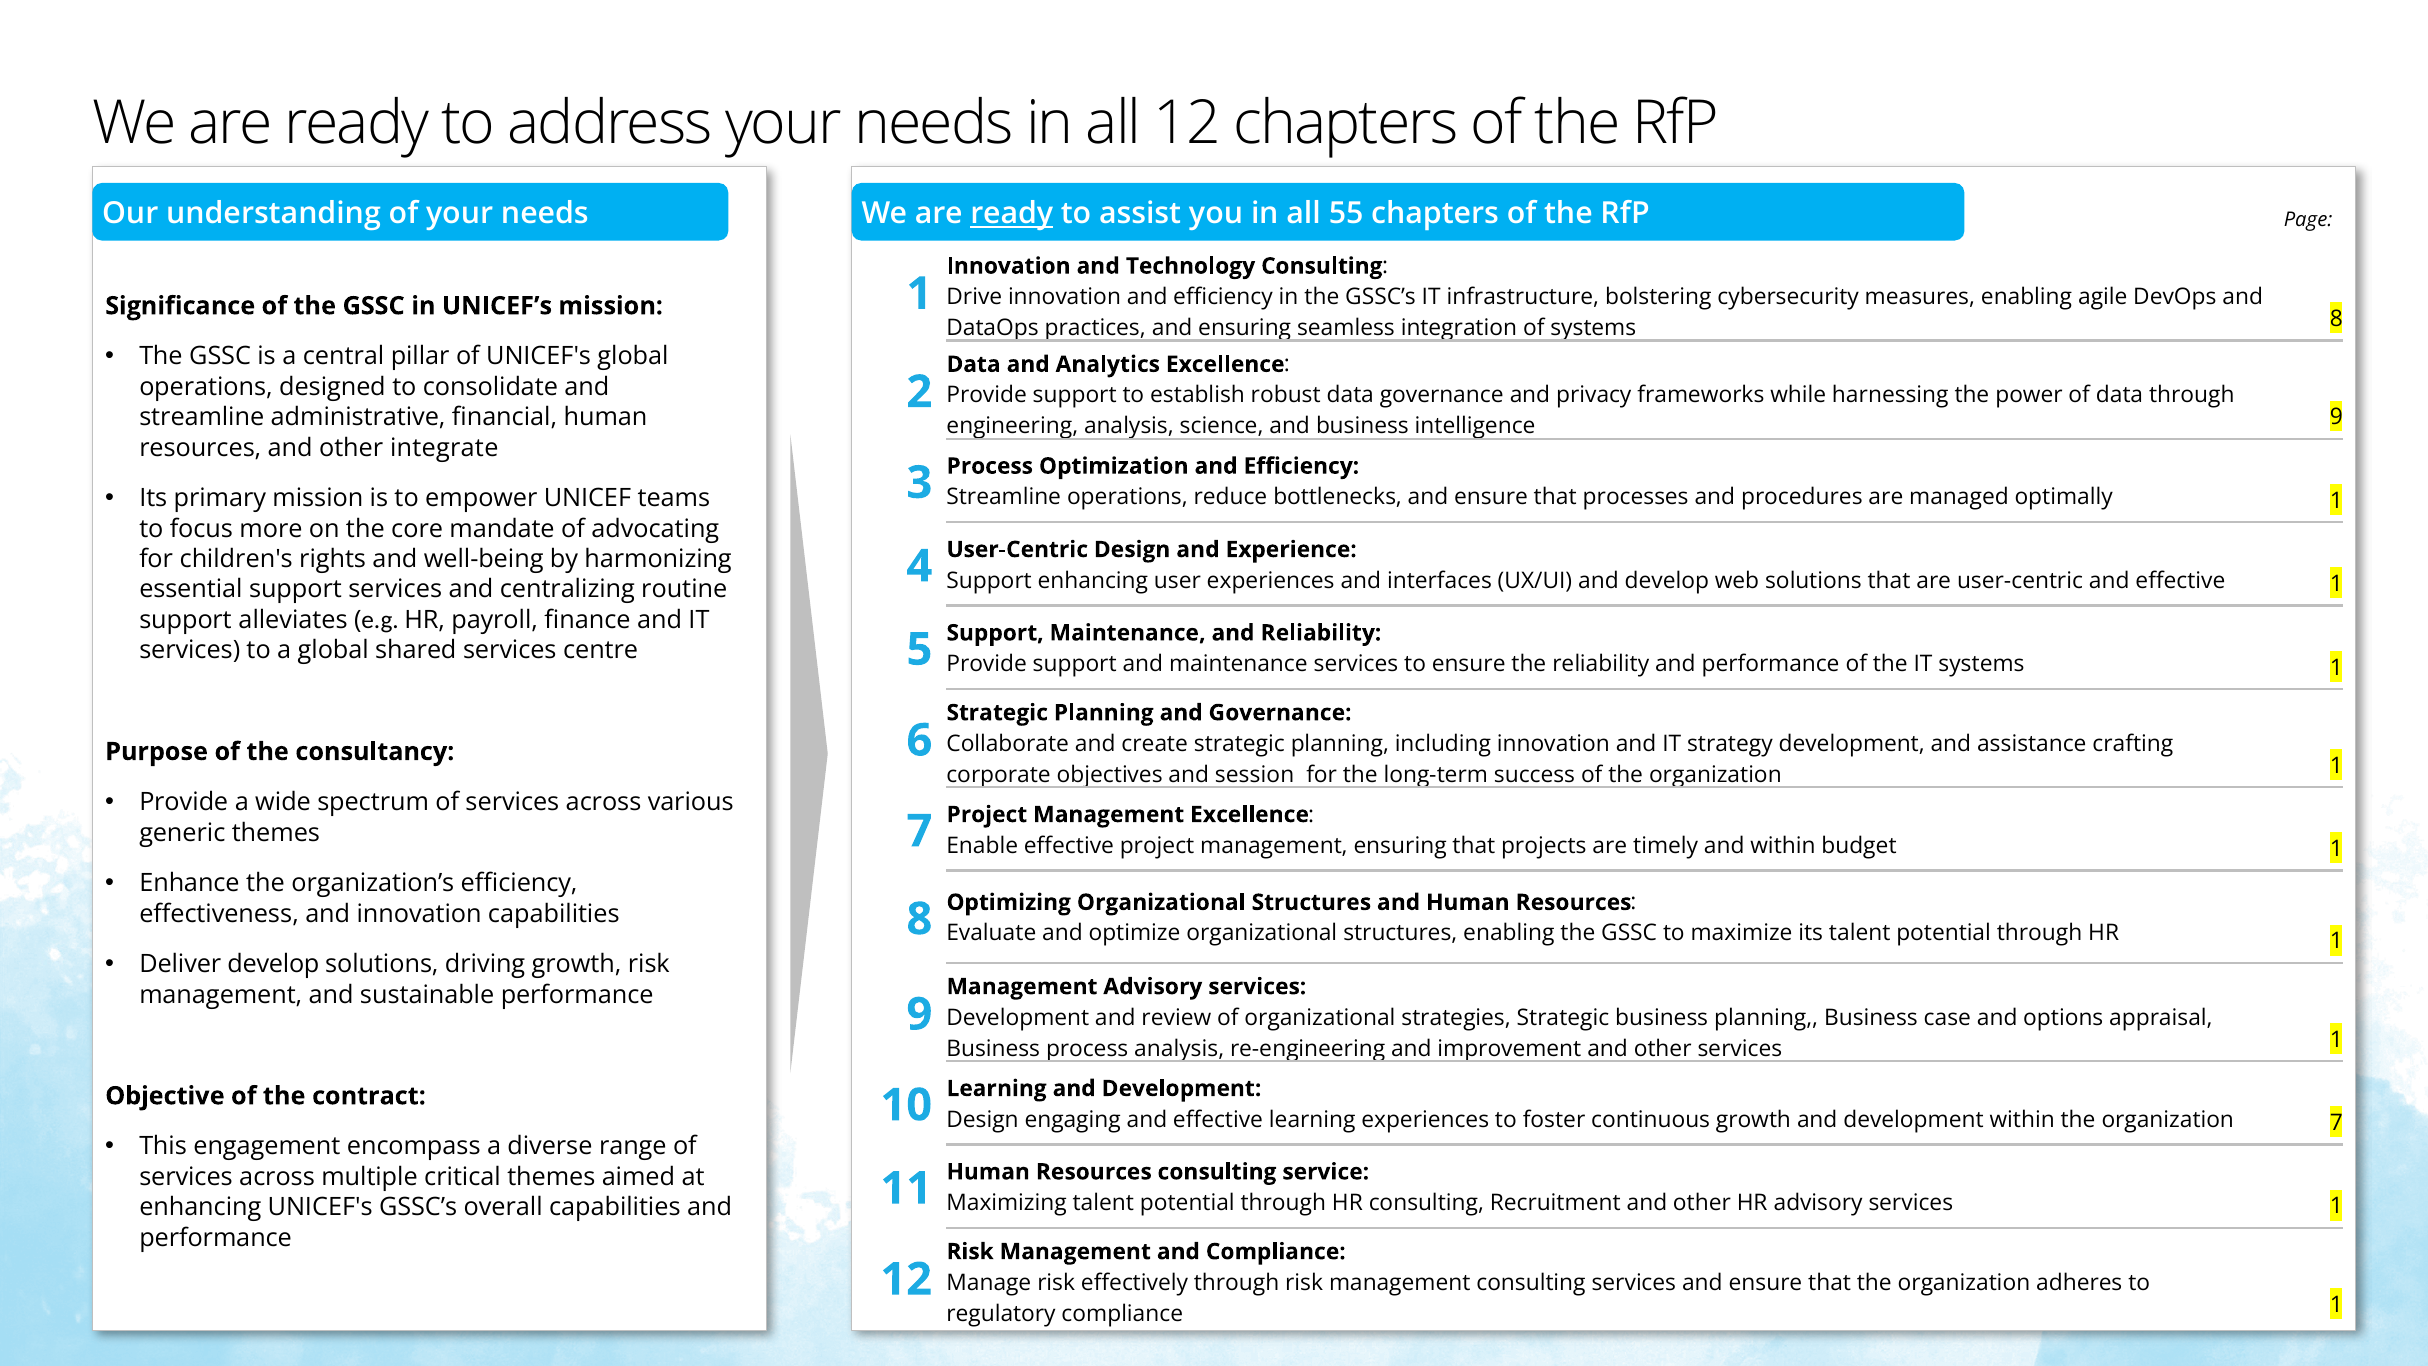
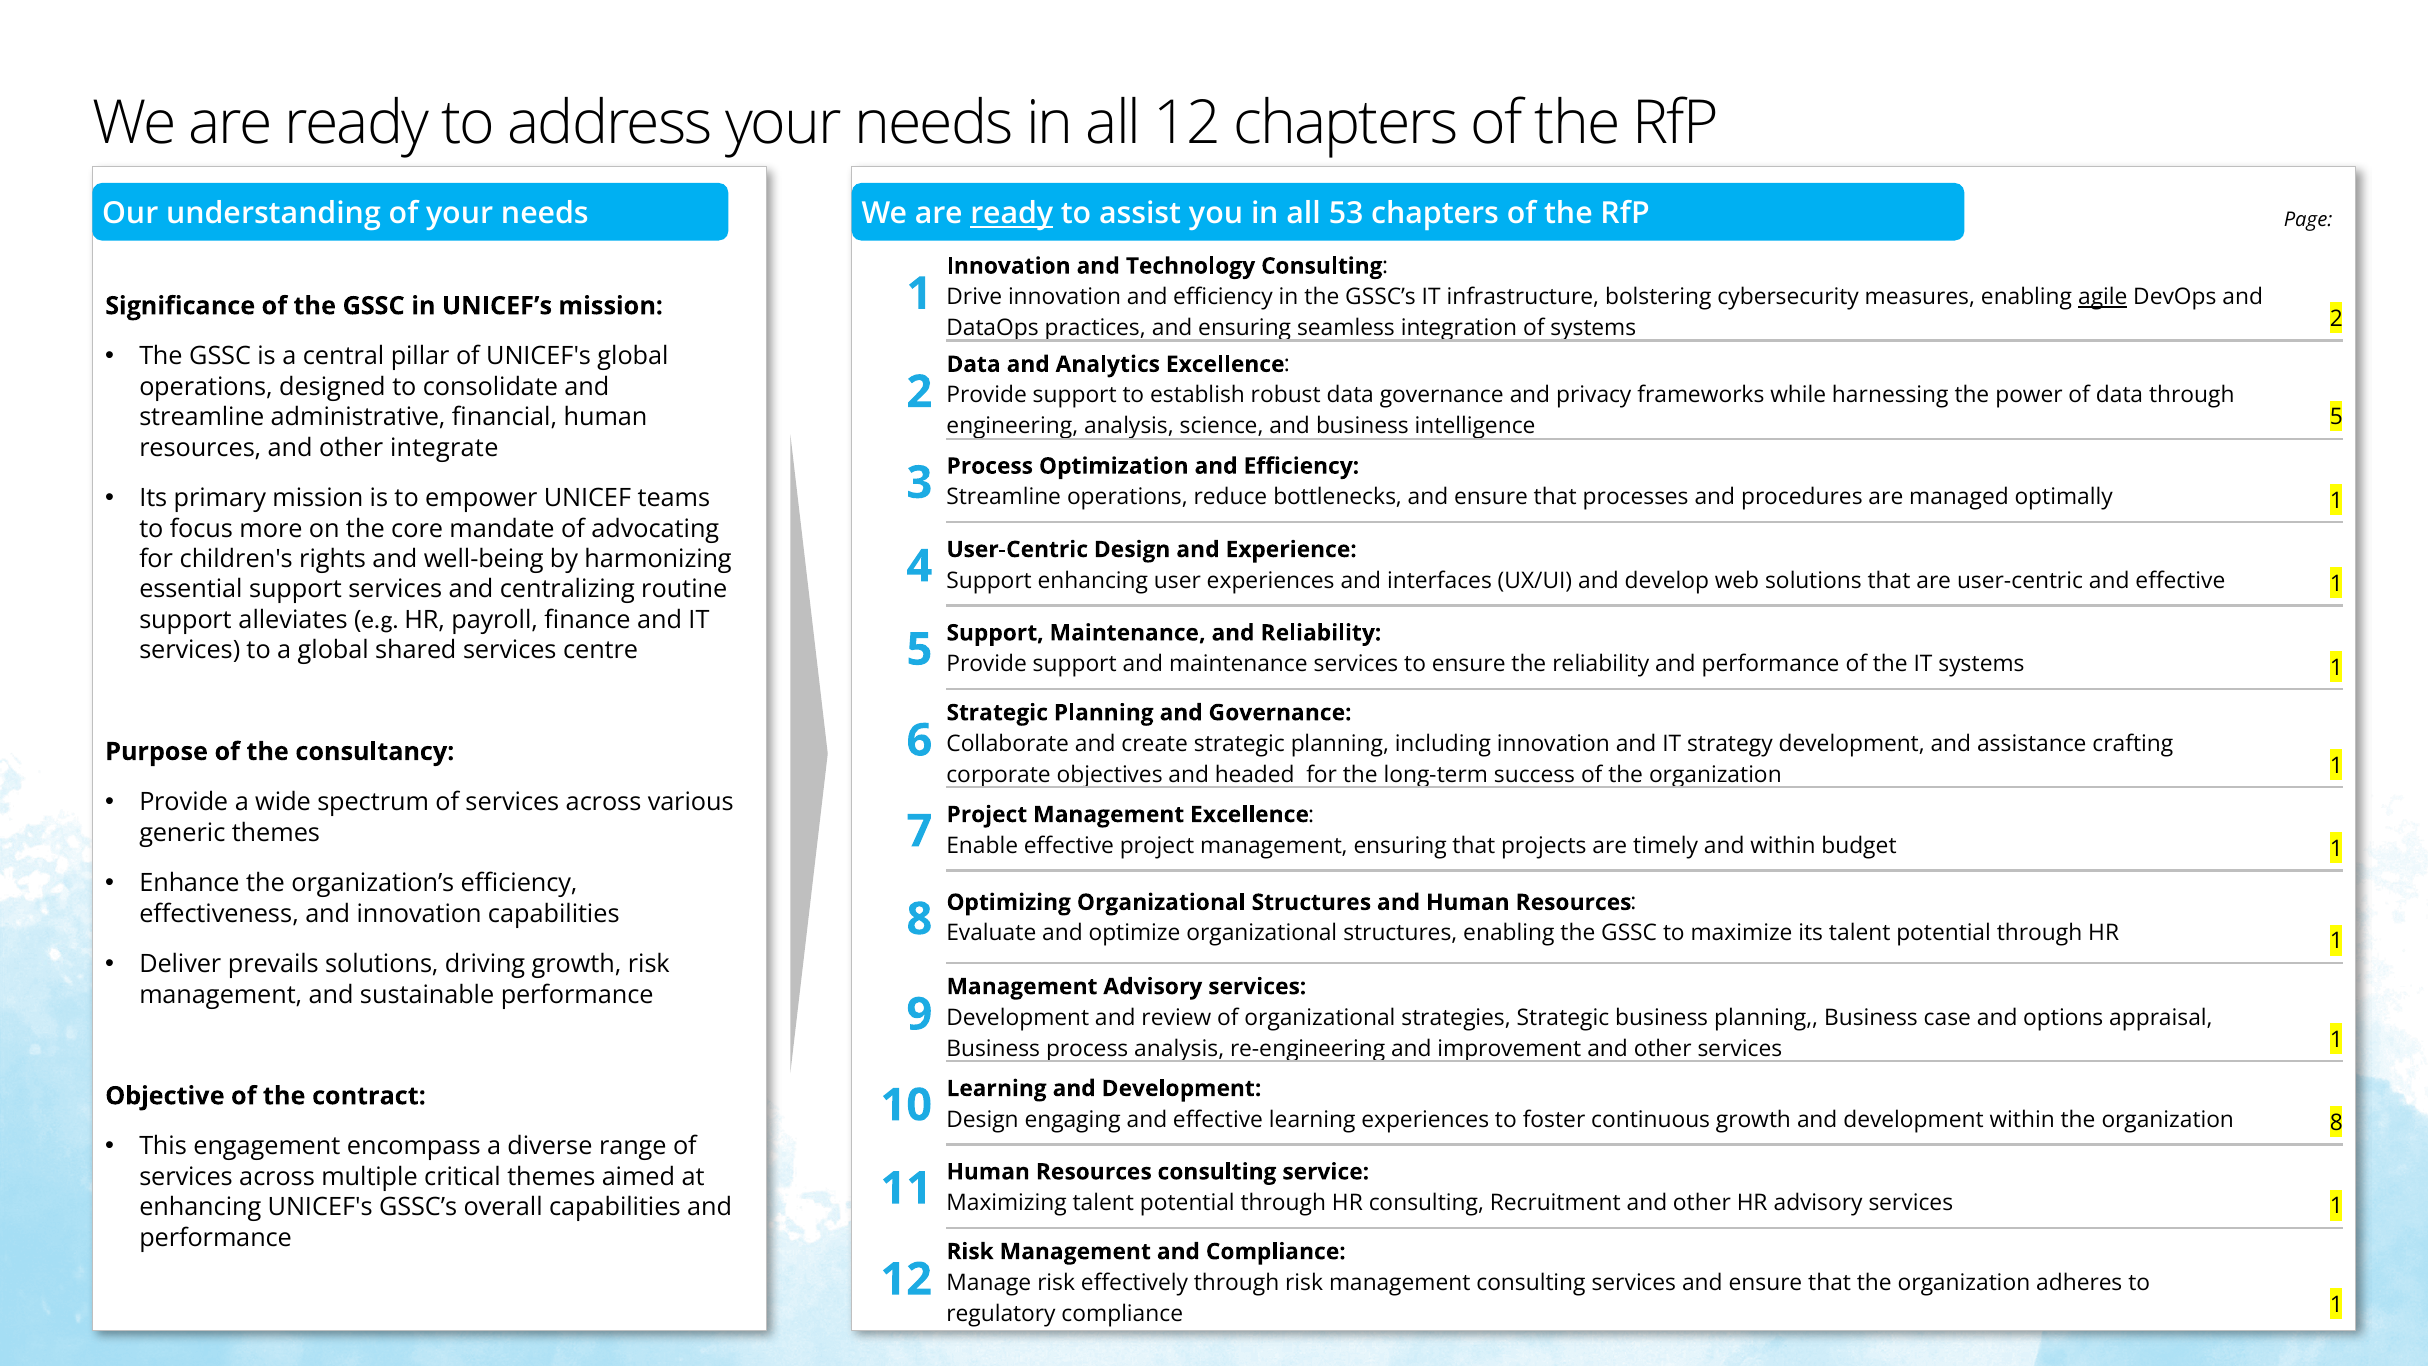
55: 55 -> 53 (1346, 214)
agile underline: none -> present (2103, 297)
systems 8: 8 -> 2 (2336, 319)
intelligence 9: 9 -> 5 (2336, 417)
session: session -> headed (1255, 775)
Deliver develop: develop -> prevails (273, 964)
organization 7: 7 -> 8 (2336, 1123)
